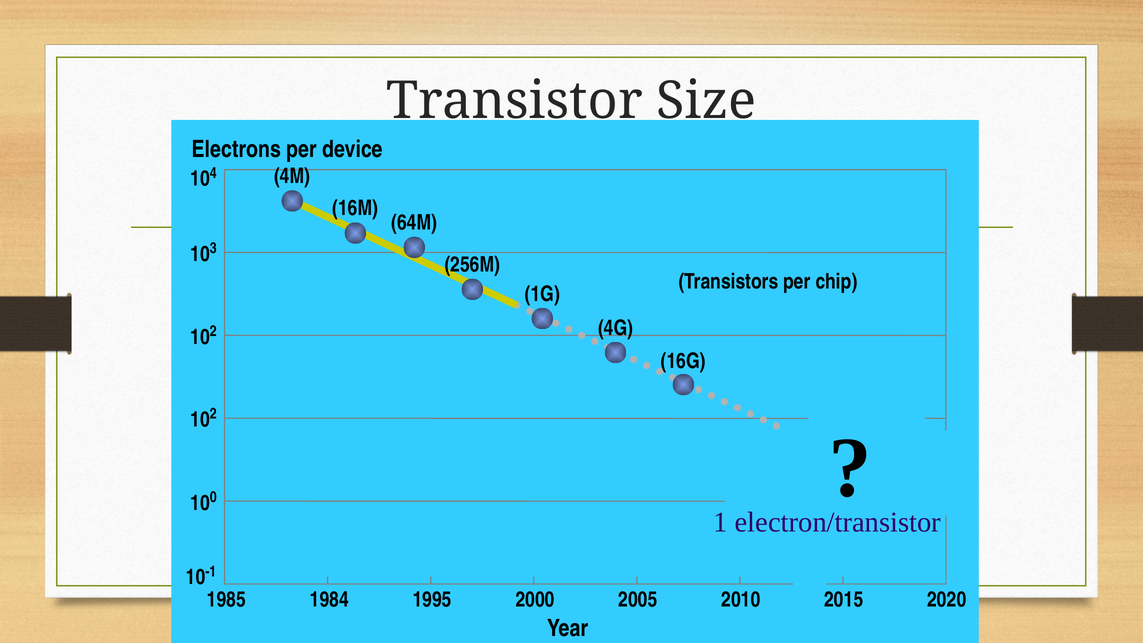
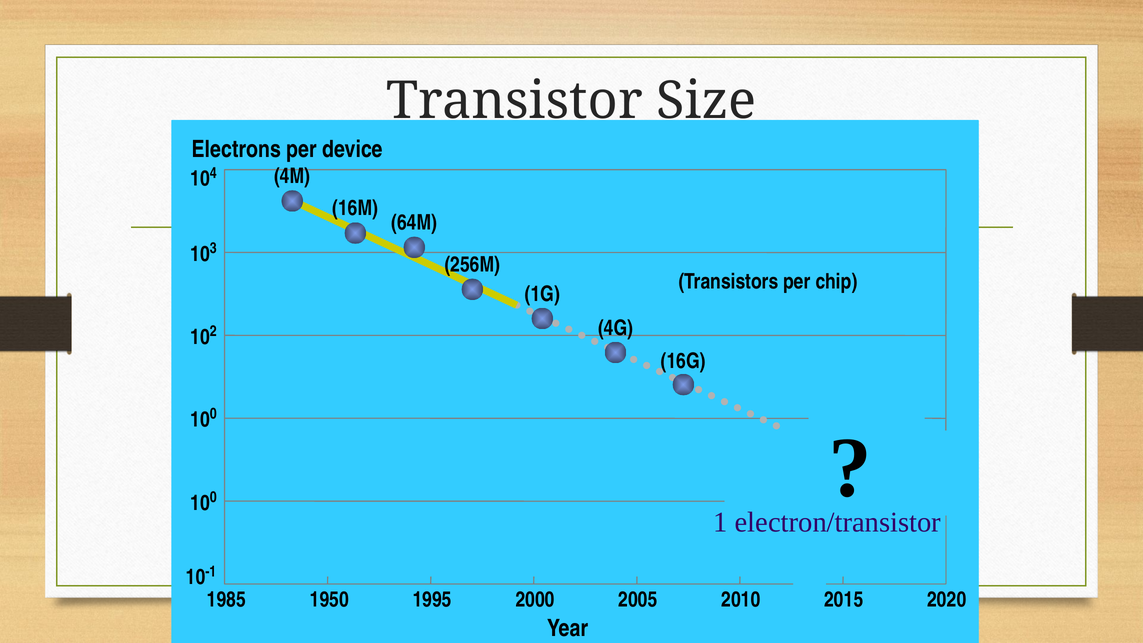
2: 2 -> 0 (213, 414)
1984: 1984 -> 1950 (329, 600)
